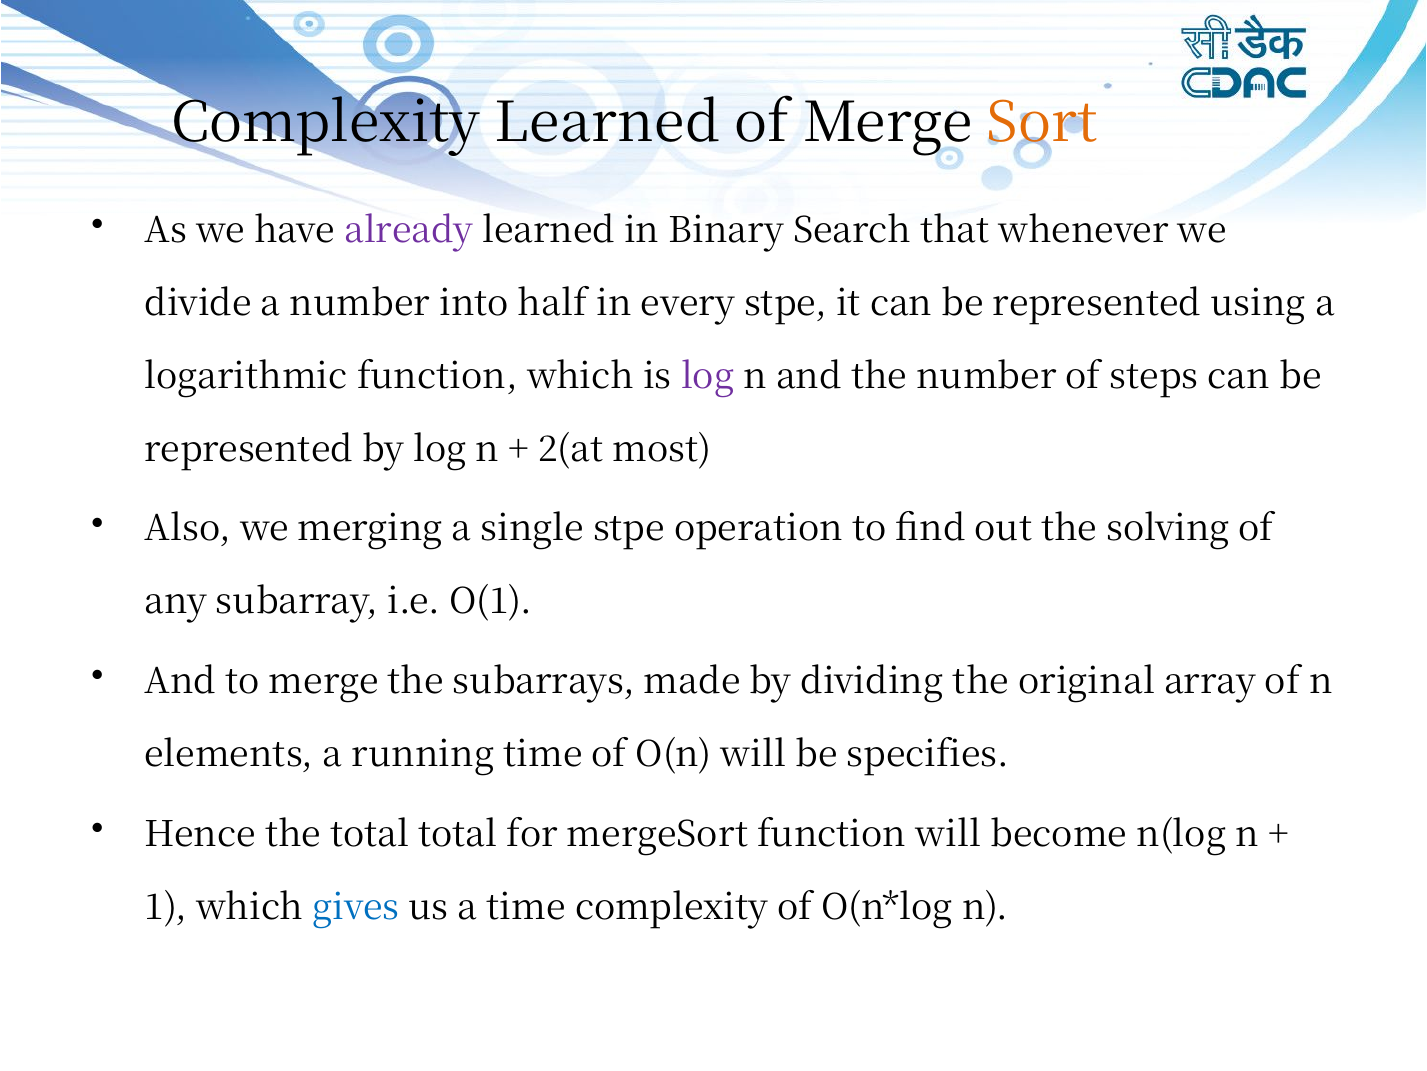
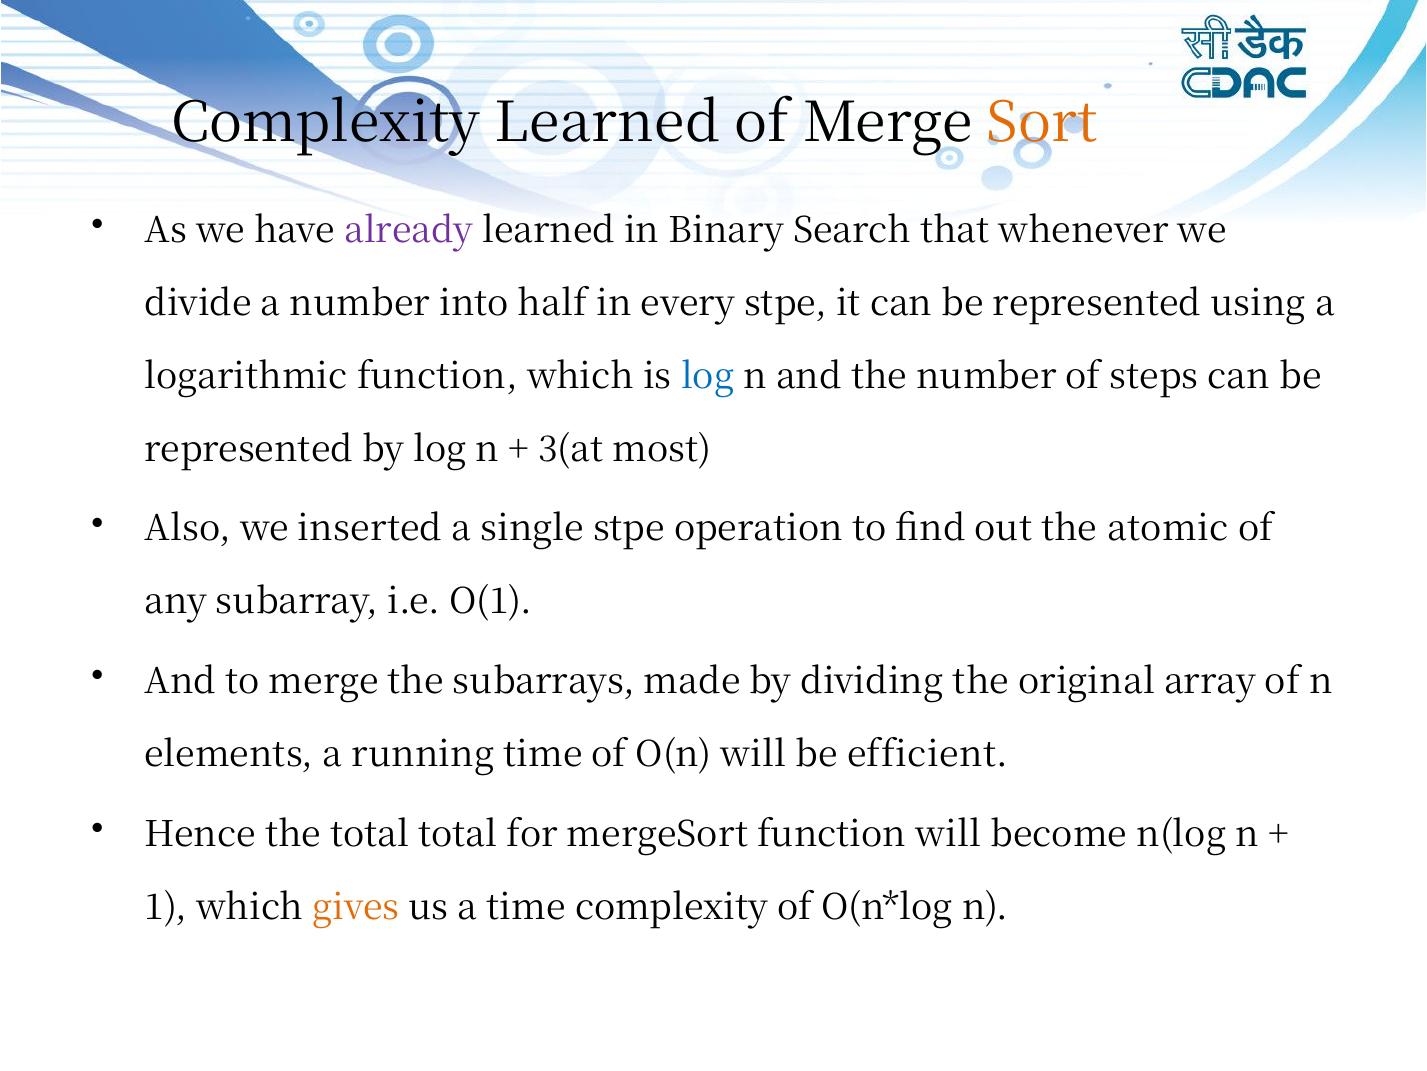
log colour: purple -> blue (708, 376)
2(at: 2(at -> 3(at (571, 449)
merging: merging -> inserted (370, 529)
solving: solving -> atomic (1168, 529)
specifies: specifies -> efficient (928, 754)
gives colour: blue -> orange (356, 907)
